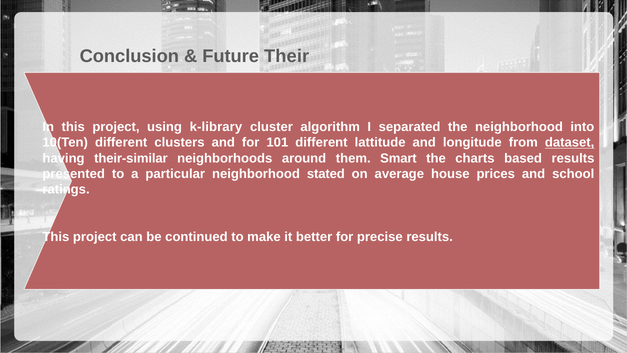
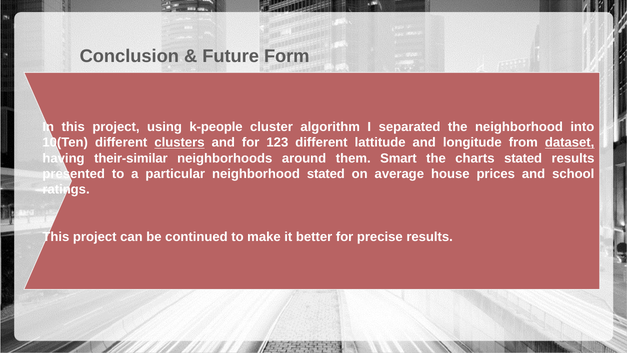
Their: Their -> Form (287, 56)
k-library: k-library -> k-people (216, 127)
clusters underline: none -> present (179, 142)
101: 101 -> 123 (277, 142)
charts based: based -> stated (523, 158)
